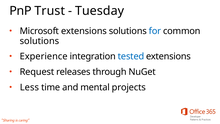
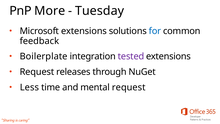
Trust: Trust -> More (50, 11)
solutions: solutions -> feedback (39, 41)
Experience: Experience -> Boilerplate (44, 56)
tested colour: blue -> purple (131, 56)
mental projects: projects -> request (129, 87)
